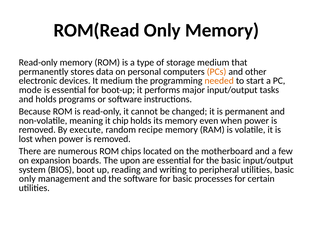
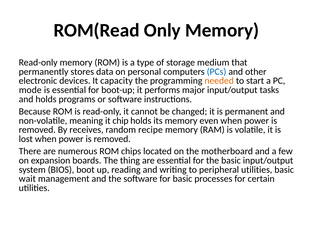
PCs colour: orange -> blue (217, 72)
It medium: medium -> capacity (116, 81)
execute: execute -> receives (86, 130)
upon: upon -> thing (130, 160)
only: only -> wait (27, 179)
